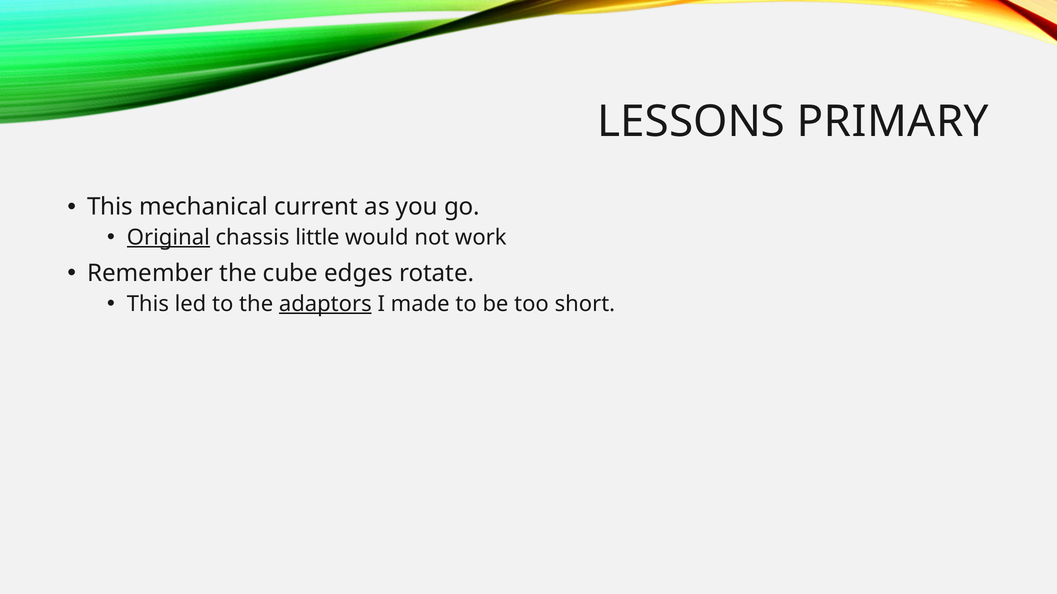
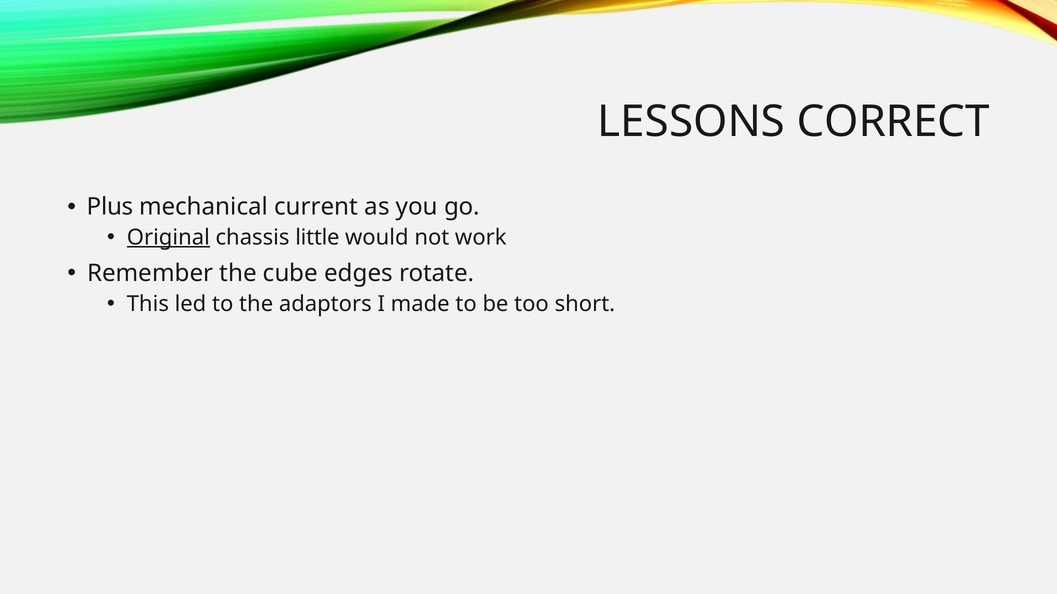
PRIMARY: PRIMARY -> CORRECT (893, 122)
This: This -> Plus (110, 207)
adaptors underline: present -> none (325, 304)
